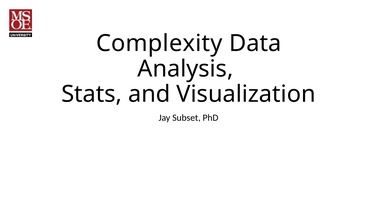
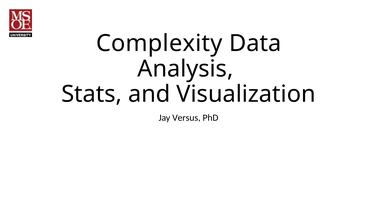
Subset: Subset -> Versus (186, 118)
